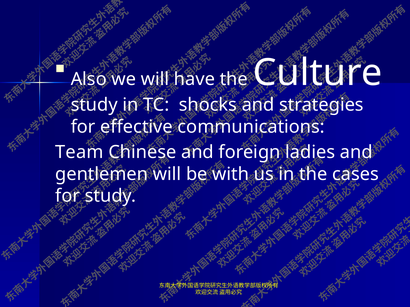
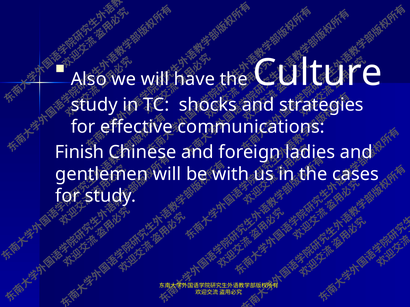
Team: Team -> Finish (80, 152)
